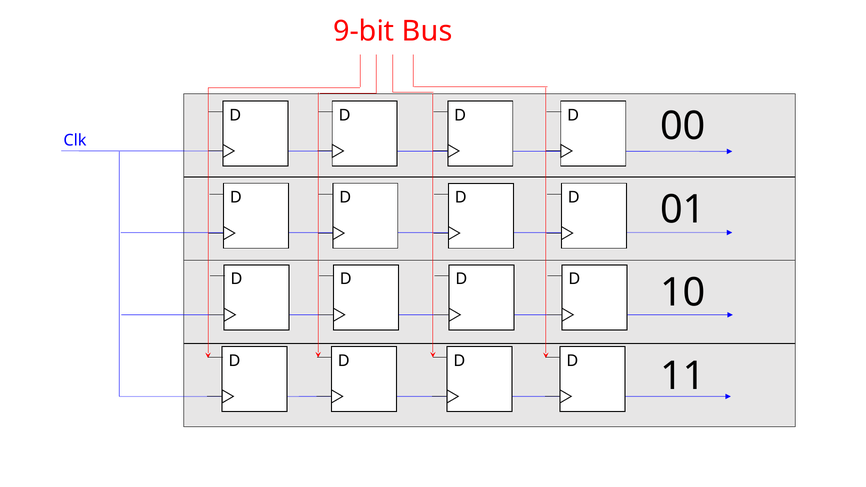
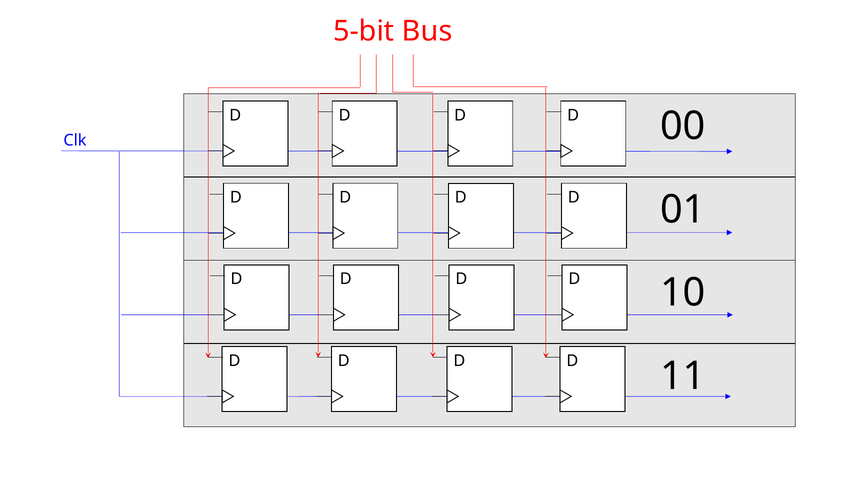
9-bit: 9-bit -> 5-bit (364, 31)
